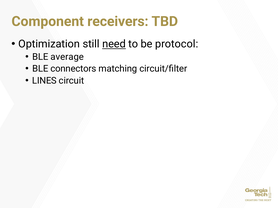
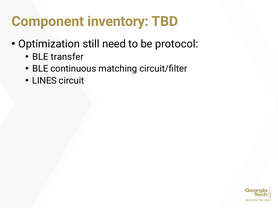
receivers: receivers -> inventory (118, 21)
need underline: present -> none (114, 44)
average: average -> transfer (67, 57)
connectors: connectors -> continuous (73, 69)
